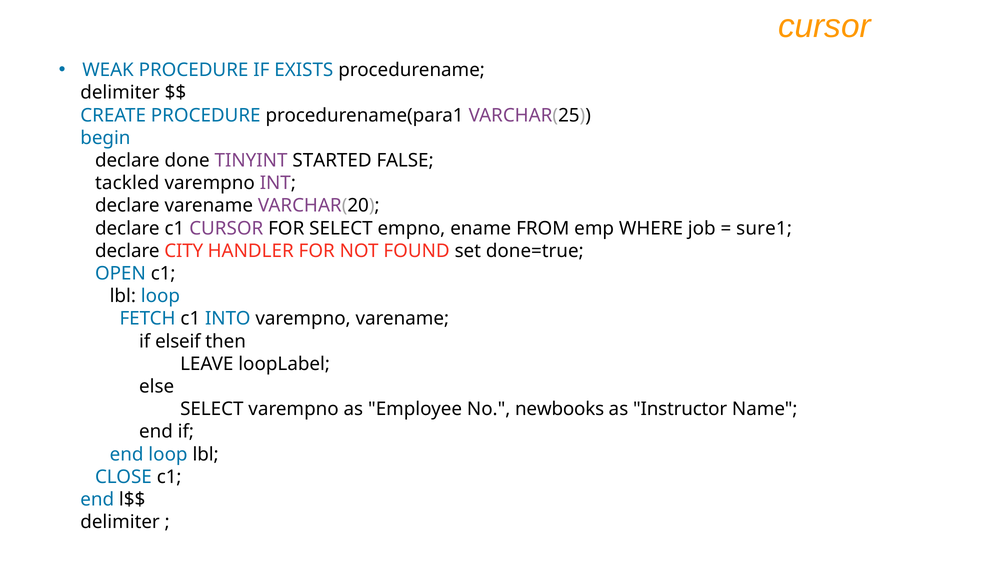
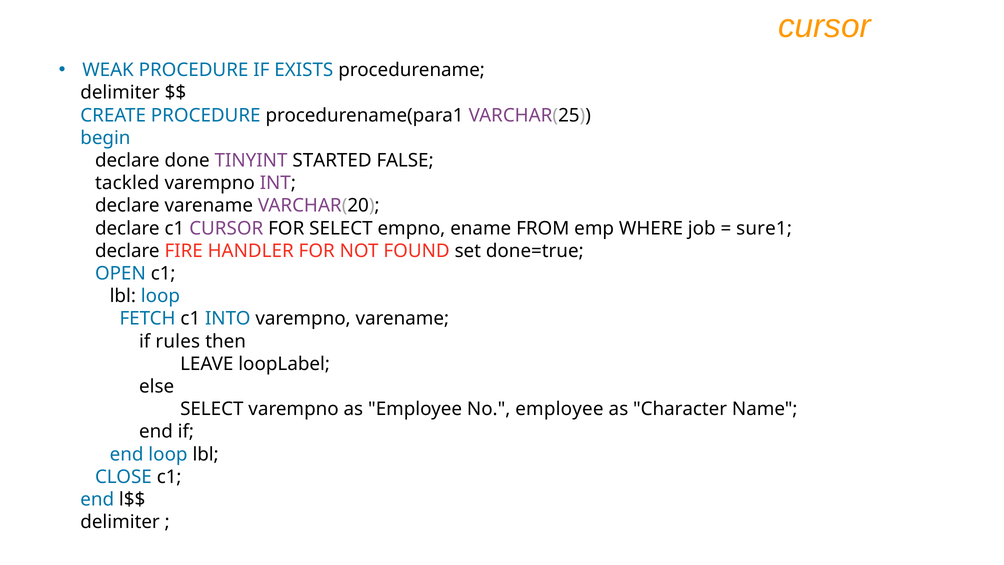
CITY: CITY -> FIRE (184, 251)
elseif: elseif -> rules (178, 341)
No newbooks: newbooks -> employee (559, 409)
Instructor: Instructor -> Character (680, 409)
